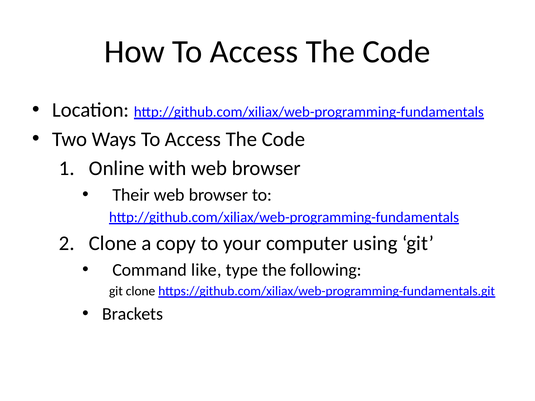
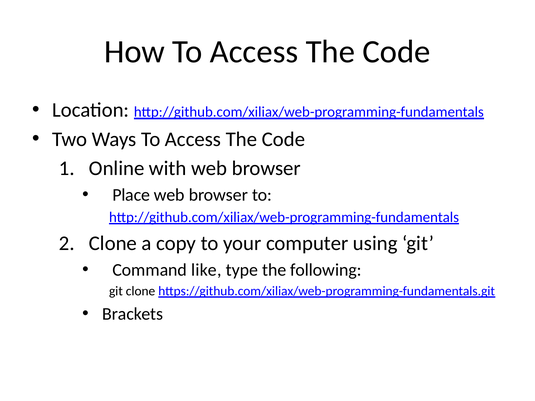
Their: Their -> Place (131, 195)
